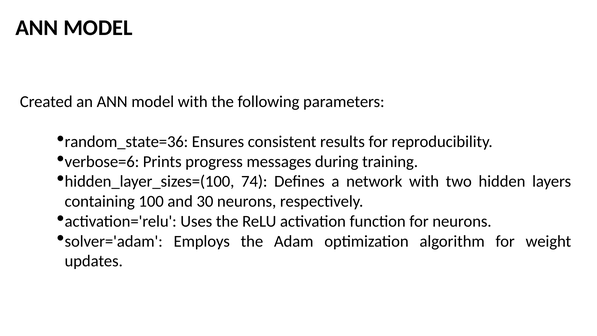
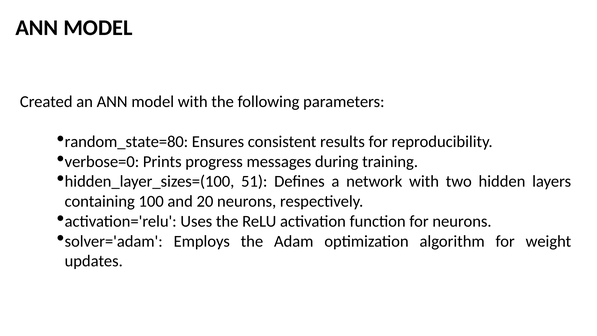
random_state=36: random_state=36 -> random_state=80 (126, 142)
verbose=6: verbose=6 -> verbose=0 (102, 161)
74: 74 -> 51 (254, 181)
30: 30 -> 20 (205, 201)
